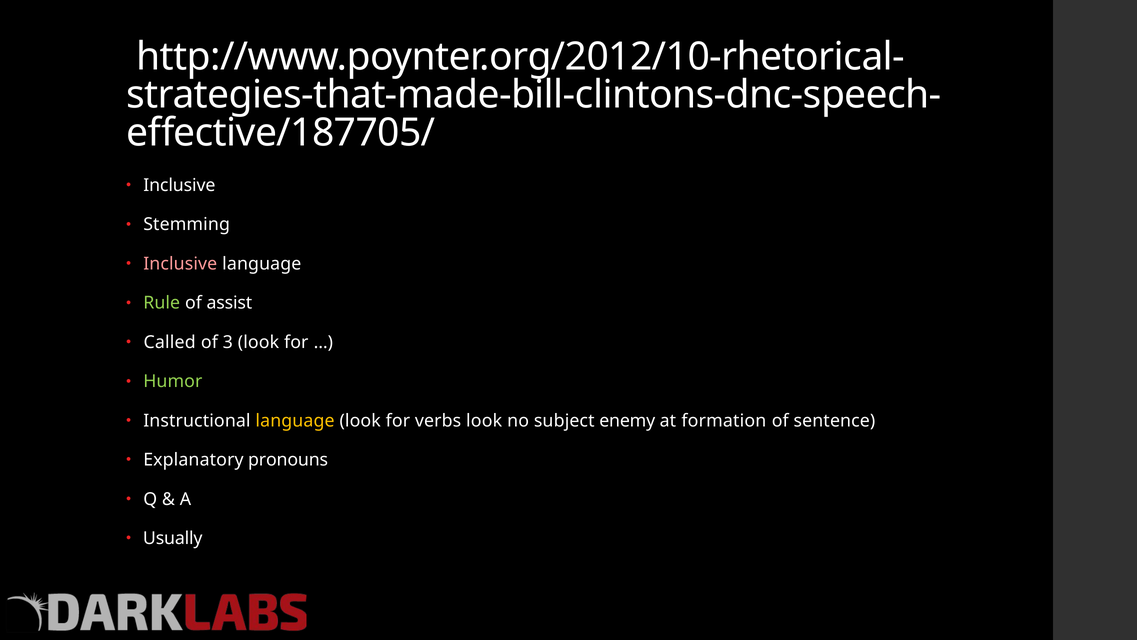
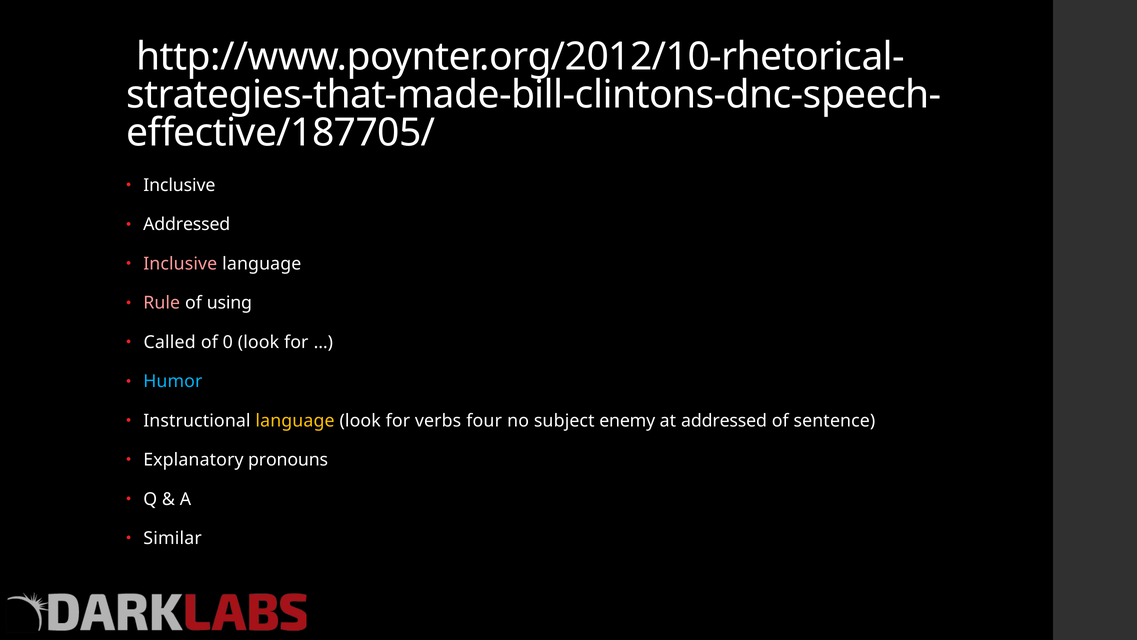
Stemming: Stemming -> Addressed (187, 224)
Rule colour: light green -> pink (162, 303)
assist: assist -> using (229, 303)
3: 3 -> 0 (228, 342)
Humor colour: light green -> light blue (173, 381)
verbs look: look -> four (484, 420)
at formation: formation -> addressed (724, 420)
Usually: Usually -> Similar (173, 538)
